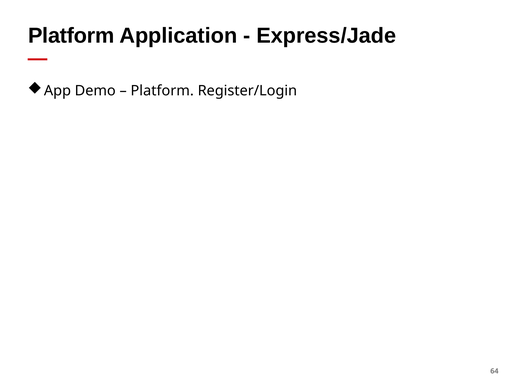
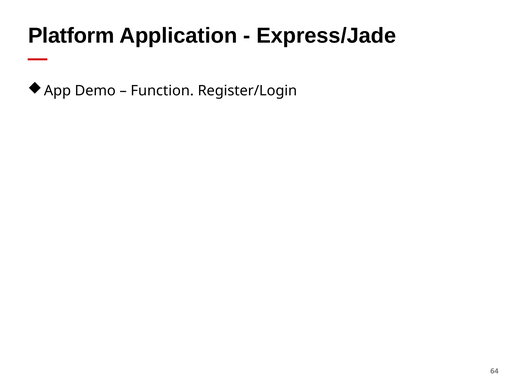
Platform: Platform -> Function (162, 91)
